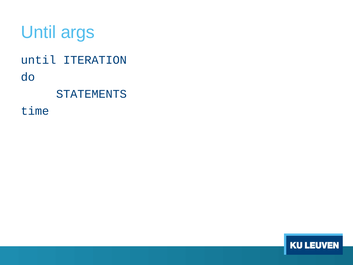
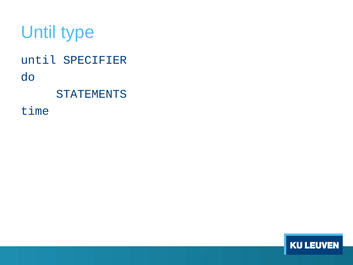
args: args -> type (78, 32)
ITERATION: ITERATION -> SPECIFIER (95, 60)
